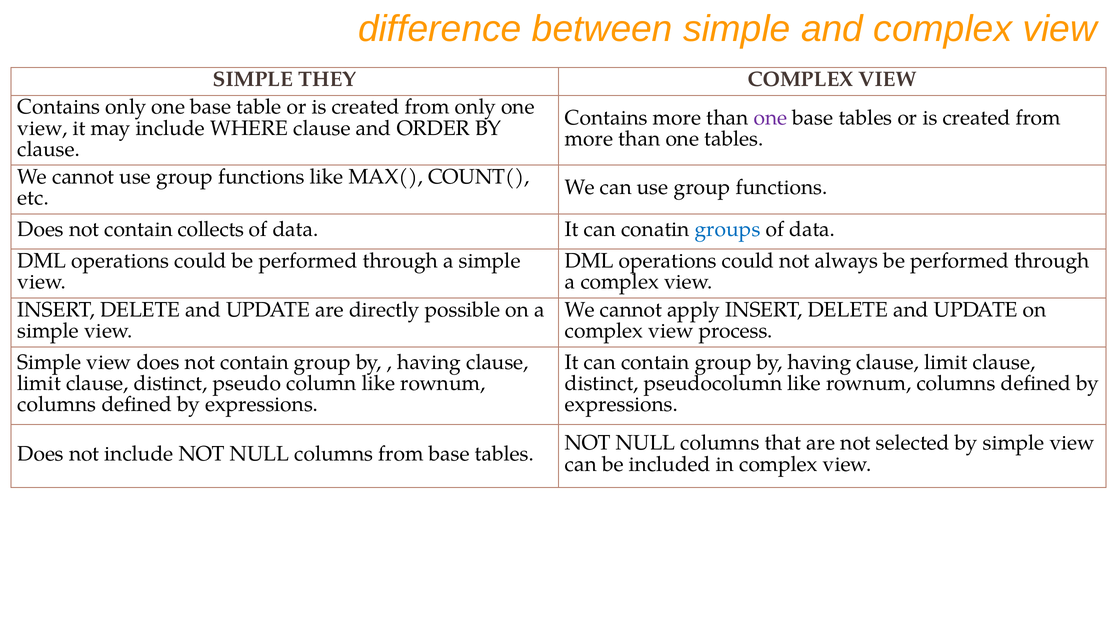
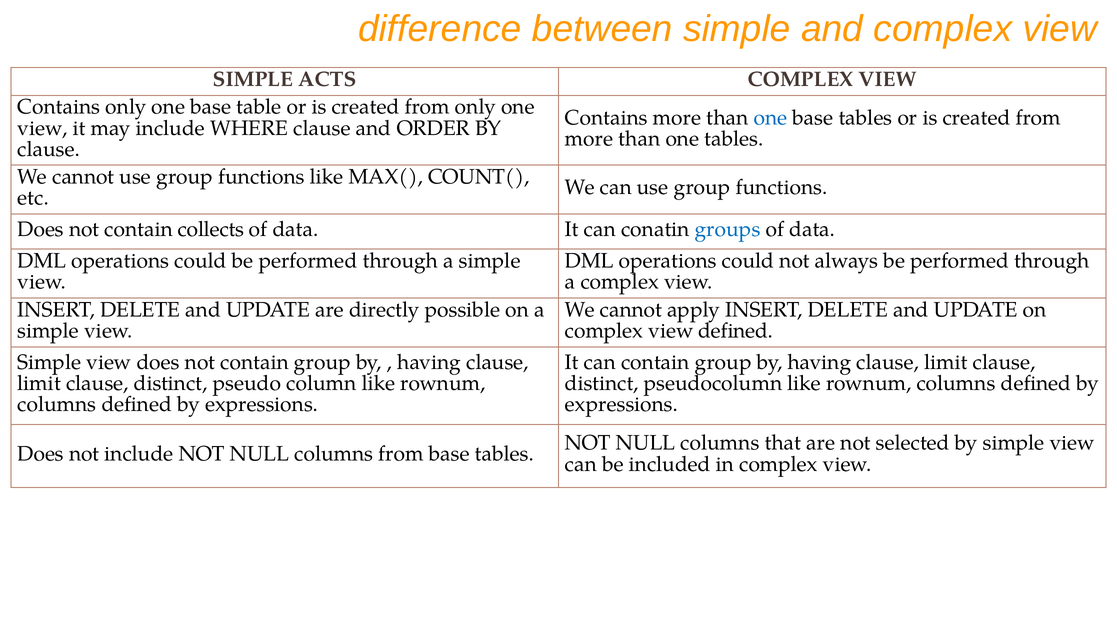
THEY: THEY -> ACTS (327, 80)
one colour: purple -> blue (770, 118)
view process: process -> defined (736, 331)
